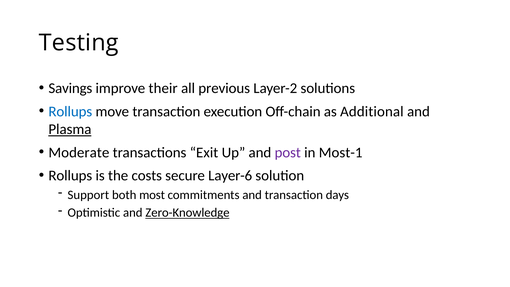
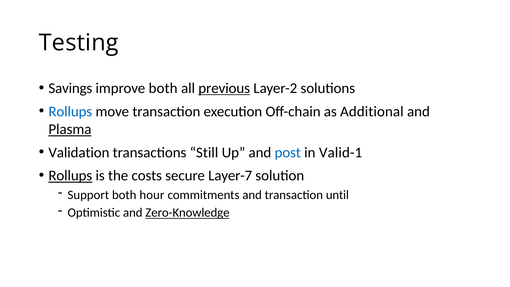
improve their: their -> both (163, 88)
previous underline: none -> present (224, 88)
Moderate: Moderate -> Validation (79, 152)
Exit: Exit -> Still (204, 152)
post colour: purple -> blue (288, 152)
Most-1: Most-1 -> Valid-1 (341, 152)
Rollups underline: none -> present (70, 176)
Layer-6: Layer-6 -> Layer-7 (230, 176)
most: most -> hour (152, 195)
days: days -> until (337, 195)
